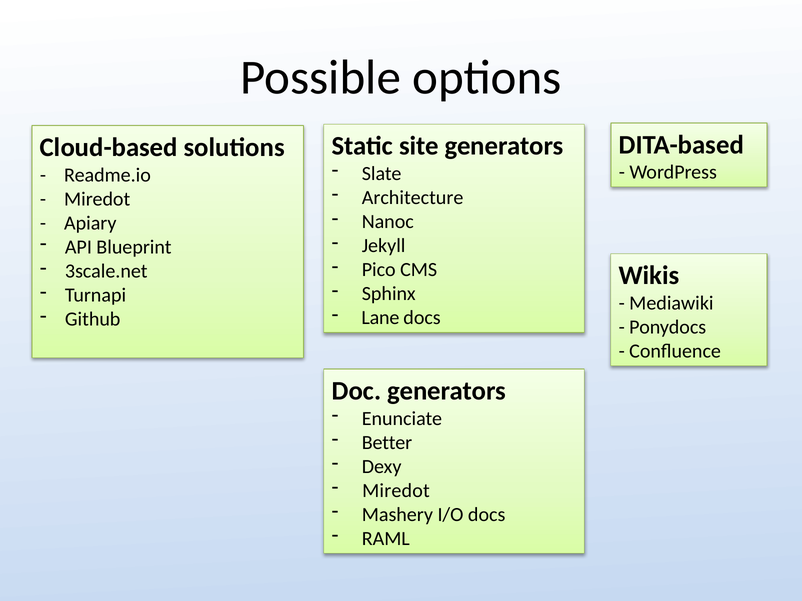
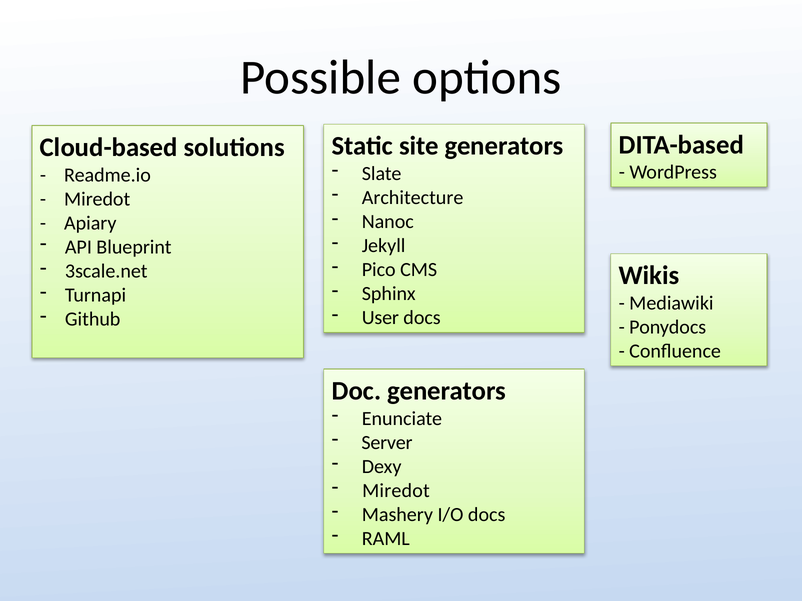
Lane: Lane -> User (380, 318)
Better: Better -> Server (387, 443)
